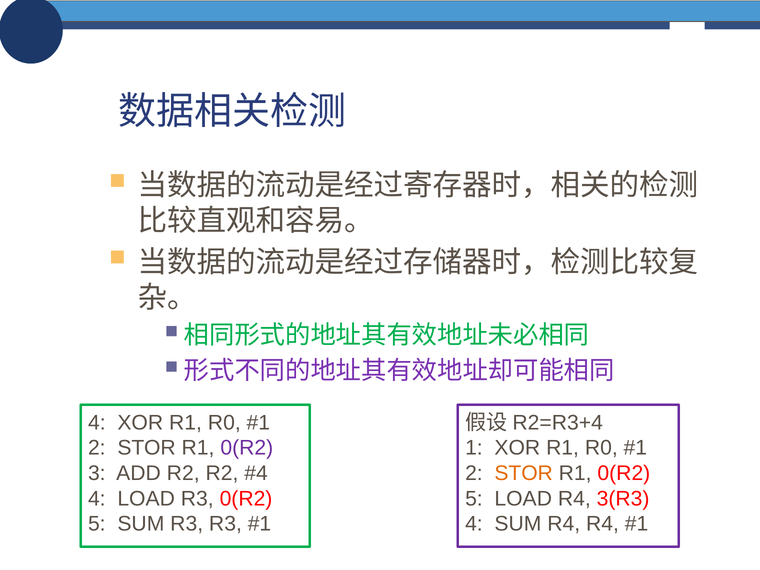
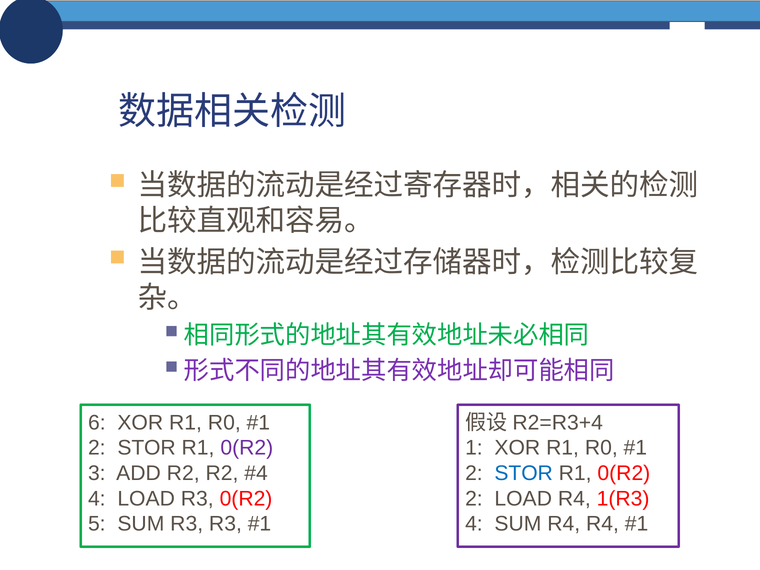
4: 4 -> 6 (97, 423)
STOR colour: orange -> blue (524, 473)
5: 5 -> 2 (474, 499)
3(R3: 3(R3 -> 1(R3 (623, 499)
